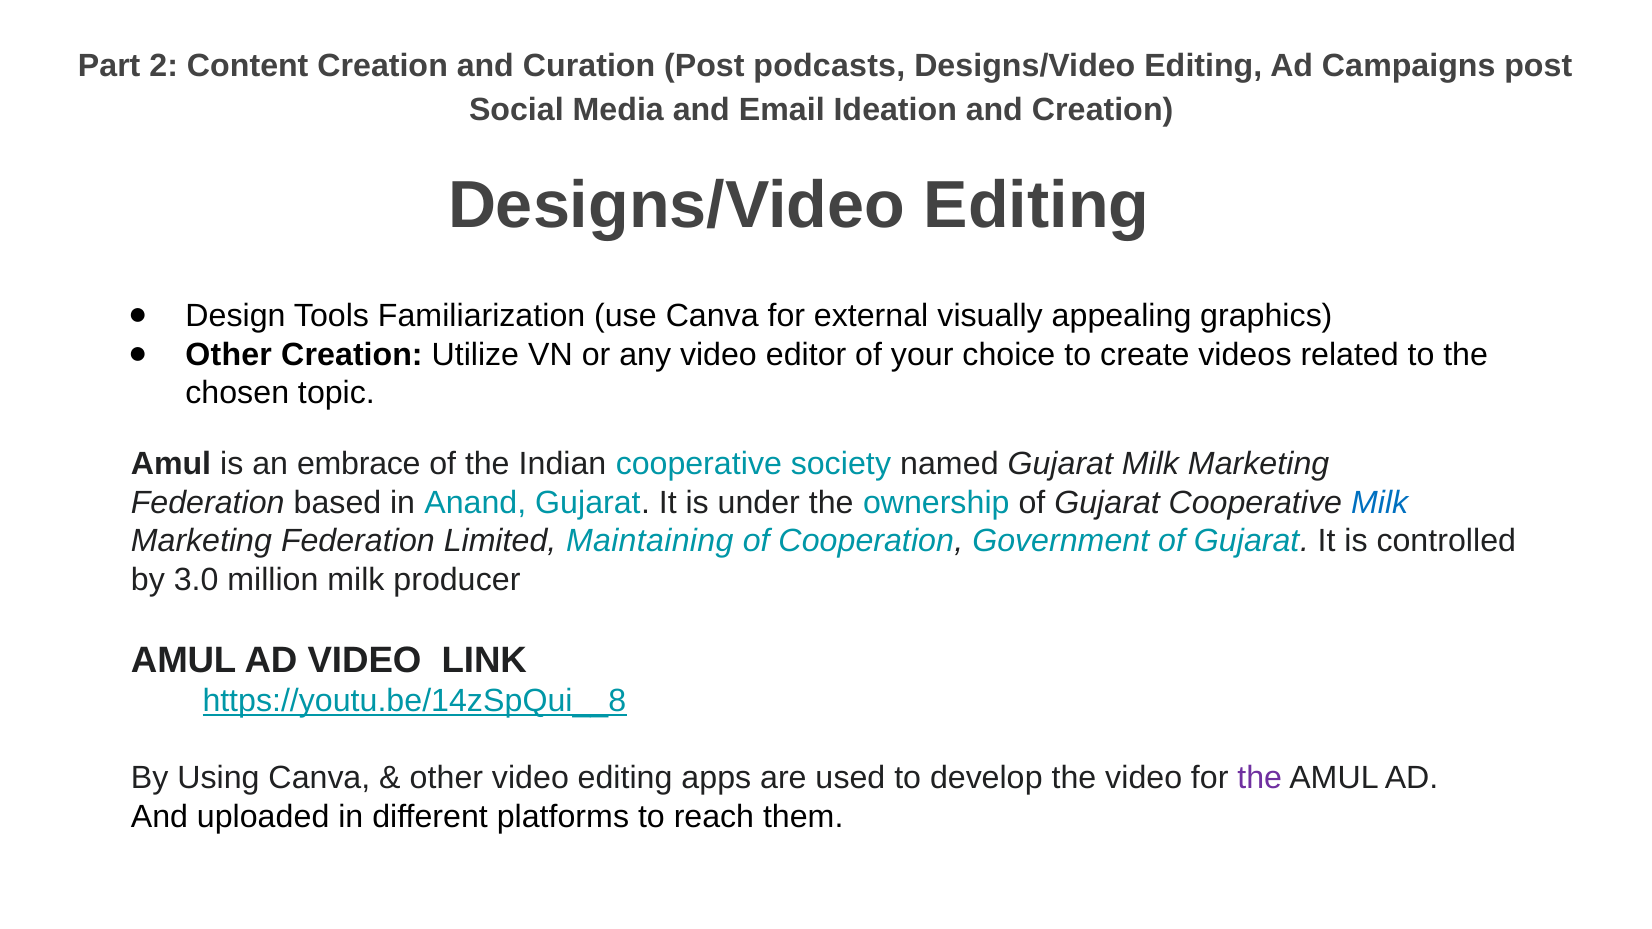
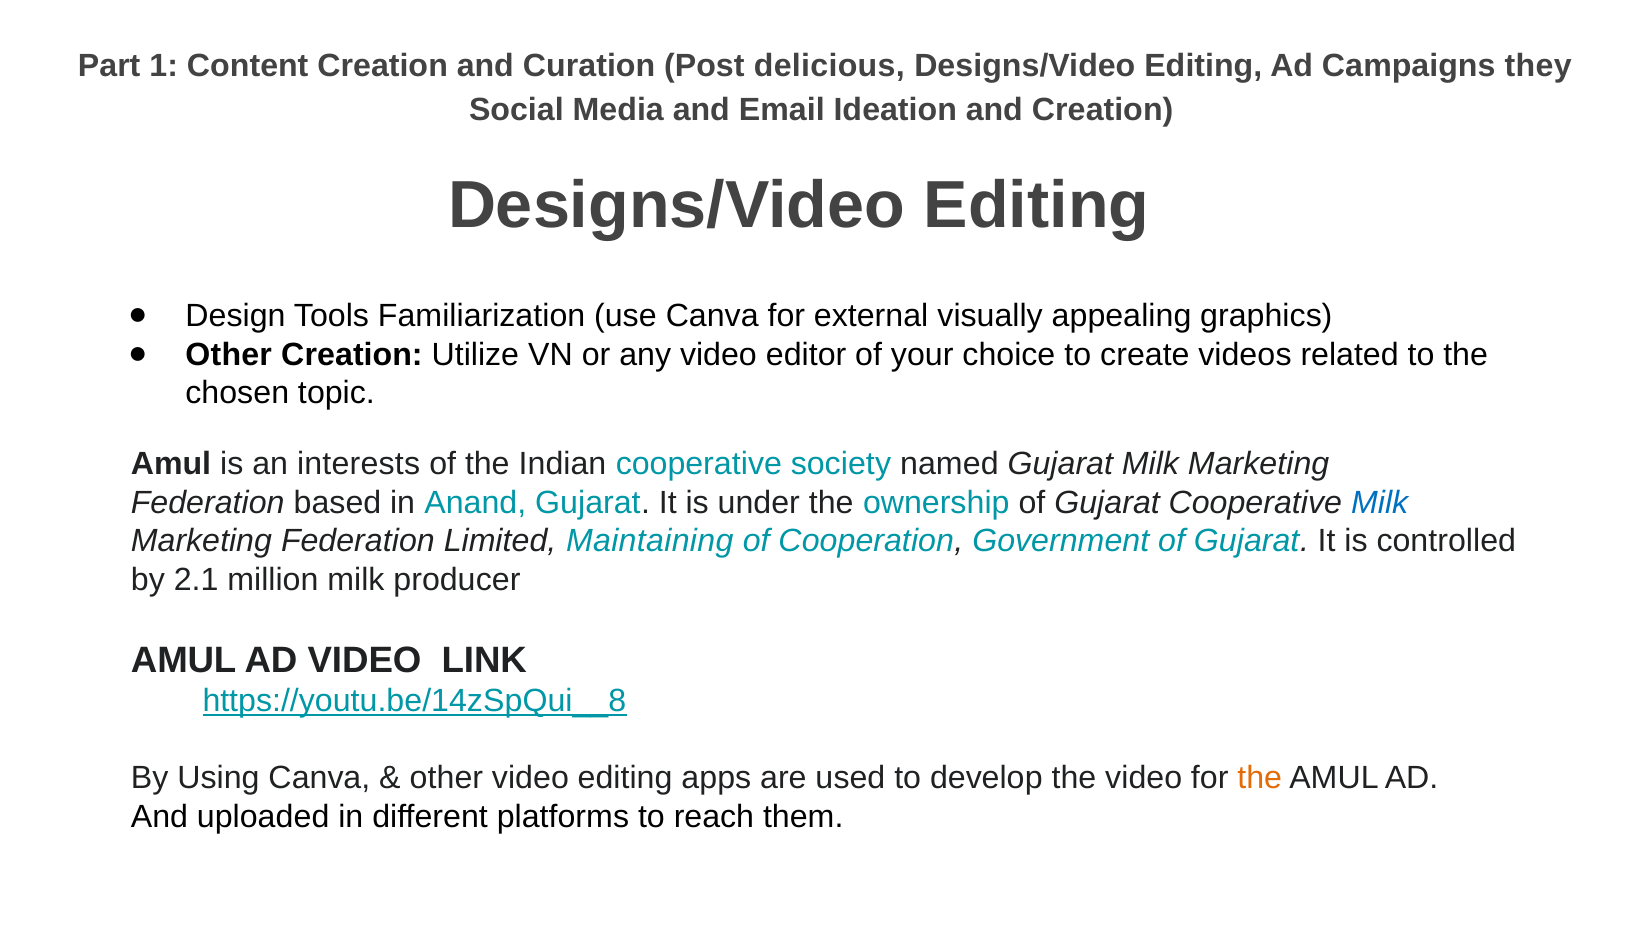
2: 2 -> 1 (164, 66)
podcasts: podcasts -> delicious (829, 66)
Campaigns post: post -> they (1538, 66)
embrace: embrace -> interests (359, 464)
3.0: 3.0 -> 2.1 (196, 580)
the colour: purple -> orange (1260, 778)
